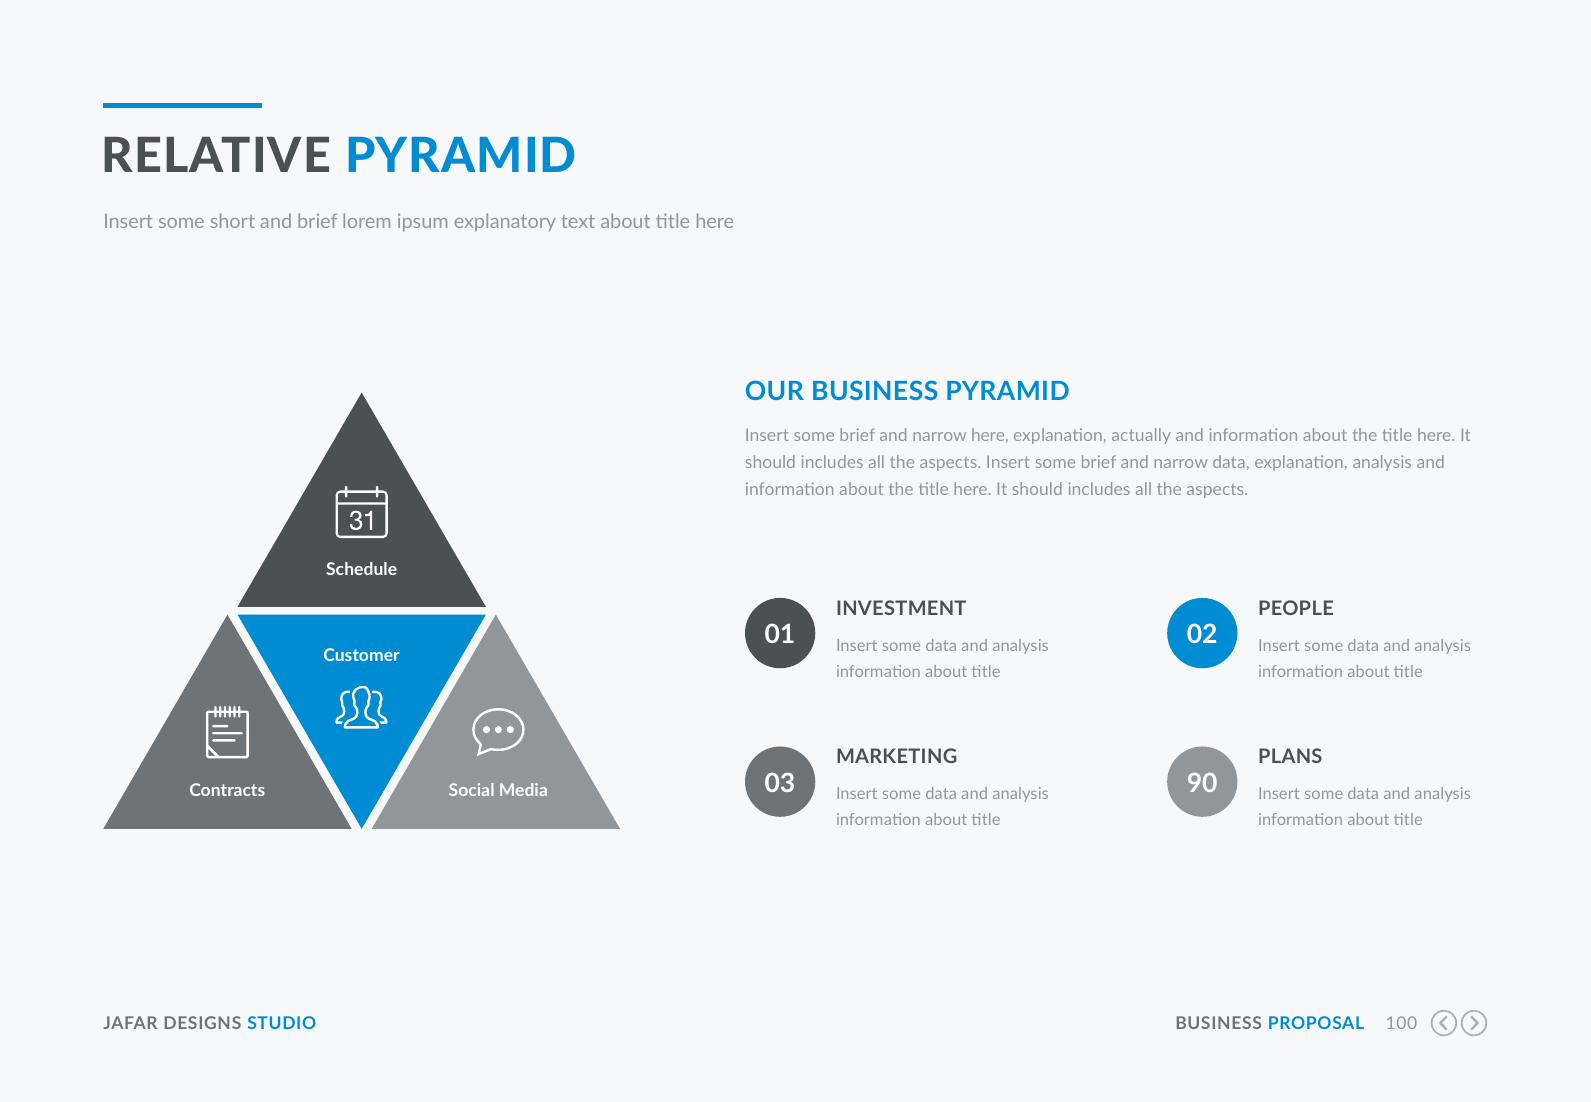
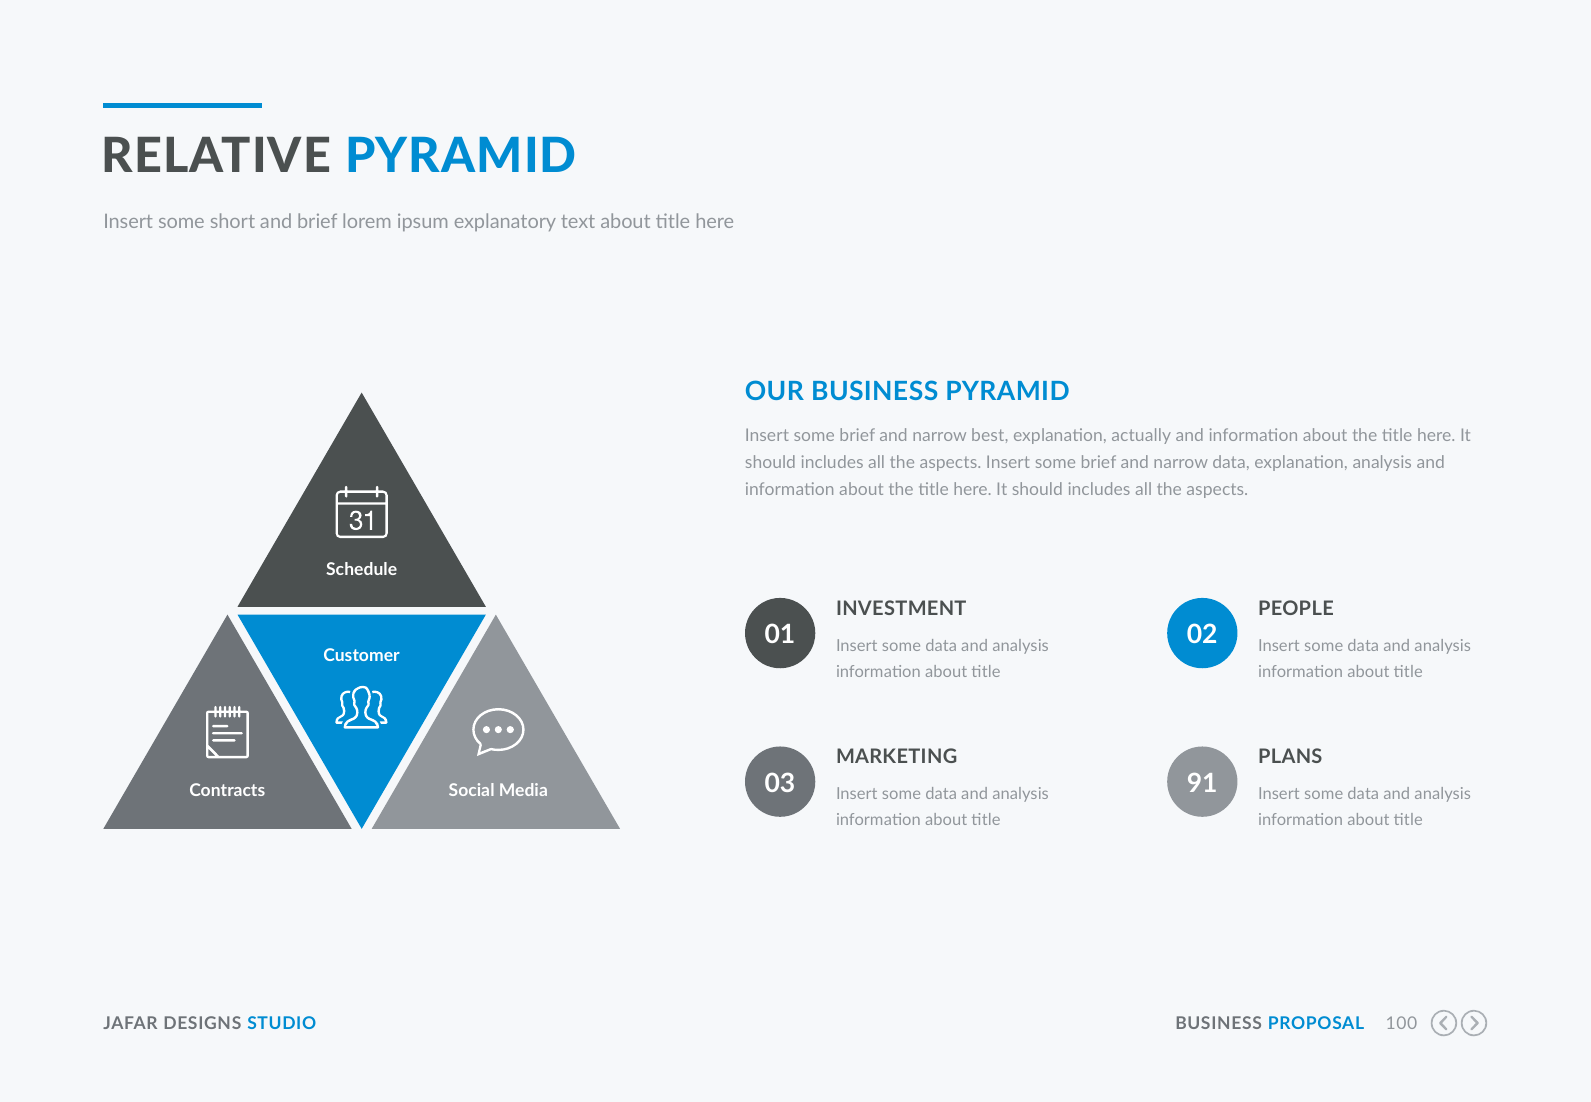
narrow here: here -> best (990, 435)
90: 90 -> 91 (1202, 783)
